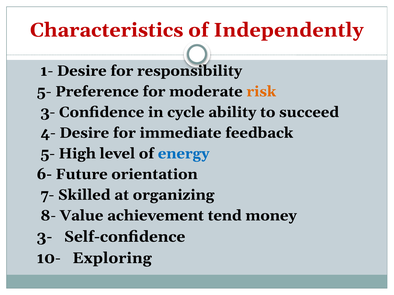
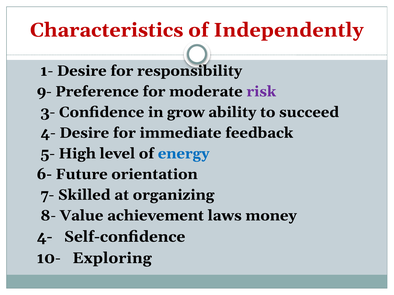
5-: 5- -> 9- (44, 92)
risk colour: orange -> purple (261, 92)
cycle: cycle -> grow (186, 112)
tend: tend -> laws (225, 216)
3-: 3- -> 4- (45, 237)
